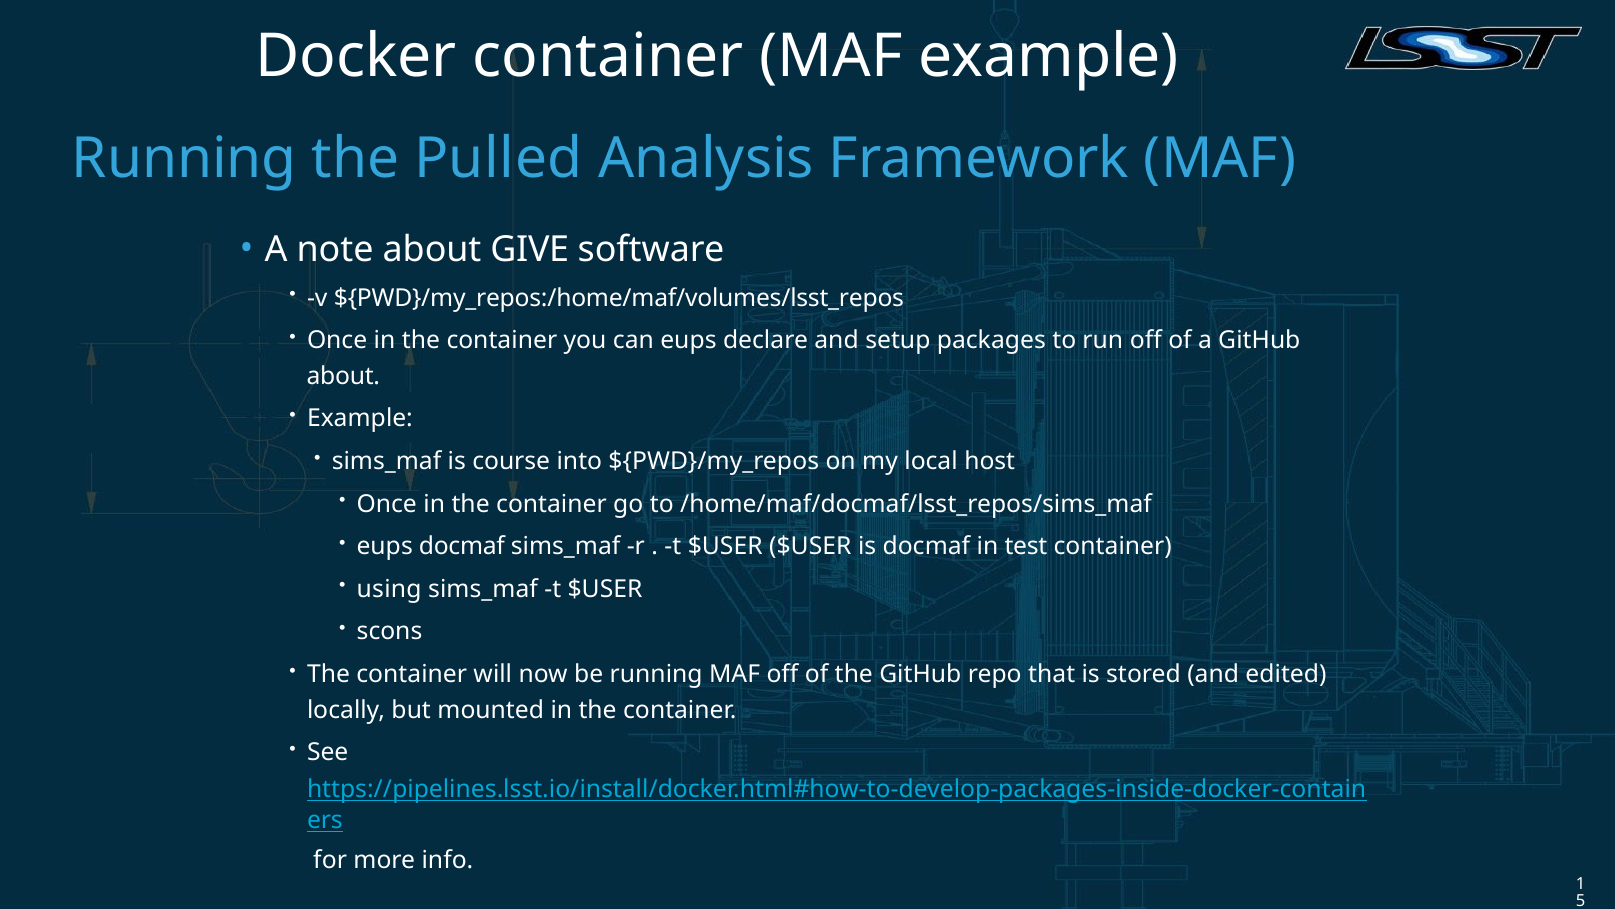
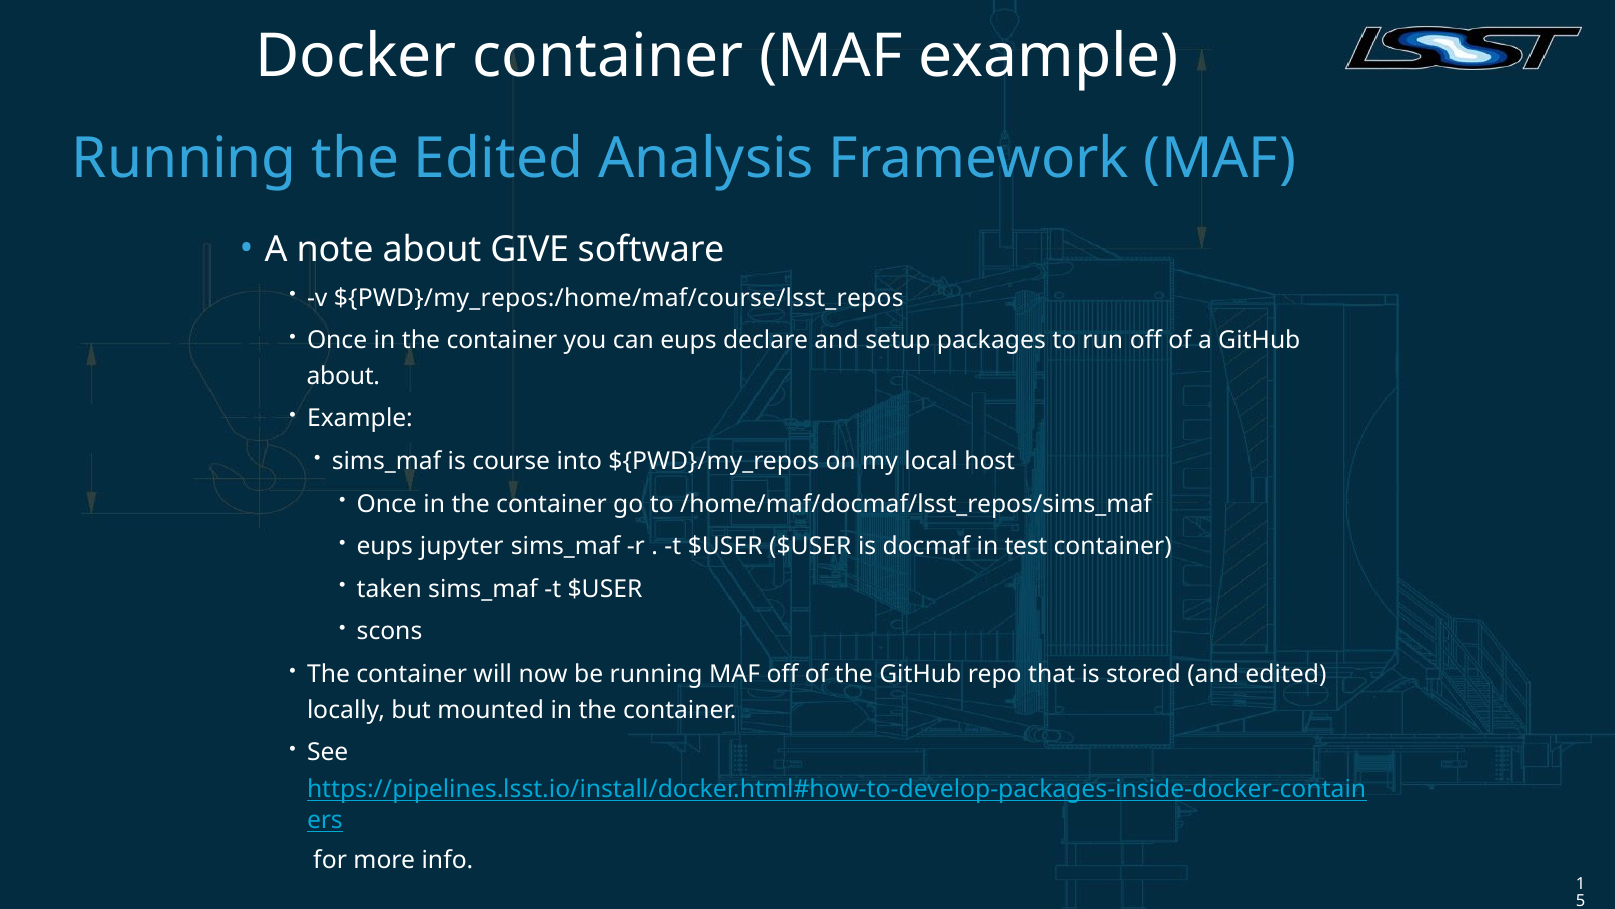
the Pulled: Pulled -> Edited (499, 158)
${PWD}/my_repos:/home/maf/volumes/lsst_repos: ${PWD}/my_repos:/home/maf/volumes/lsst_repos -> ${PWD}/my_repos:/home/maf/course/lsst_repos (619, 298)
eups docmaf: docmaf -> jupyter (462, 546)
using: using -> taken (389, 589)
